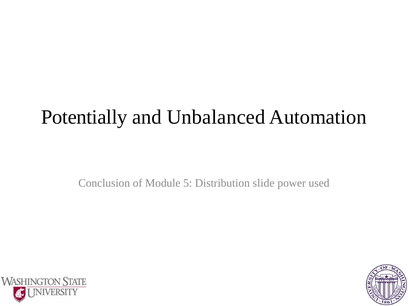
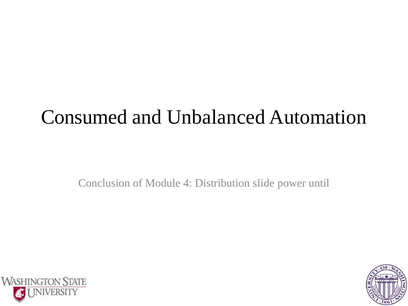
Potentially: Potentially -> Consumed (84, 117)
5: 5 -> 4 (188, 183)
used: used -> until (319, 183)
